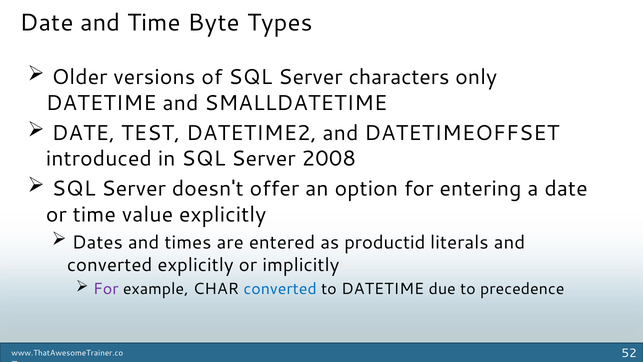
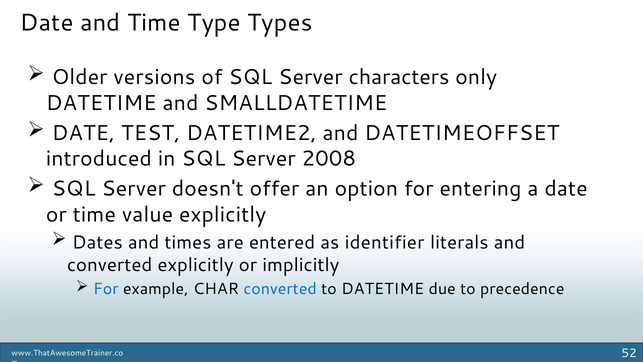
Byte: Byte -> Type (214, 23)
productid: productid -> identifier (385, 242)
For colour: purple -> blue (106, 289)
